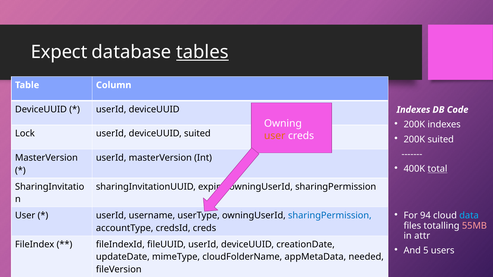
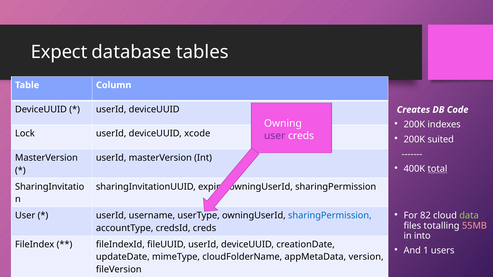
tables underline: present -> none (202, 52)
Indexes: Indexes -> Creates (413, 110)
deviceUUID suited: suited -> xcode (197, 134)
user colour: orange -> purple (275, 136)
94: 94 -> 82 (425, 216)
data colour: light blue -> light green (469, 216)
attr: attr -> into (422, 236)
5: 5 -> 1 (426, 251)
needed: needed -> version (366, 257)
